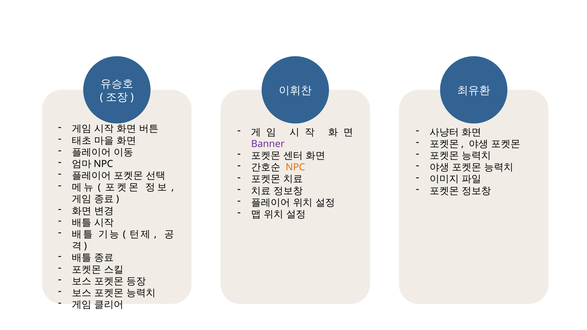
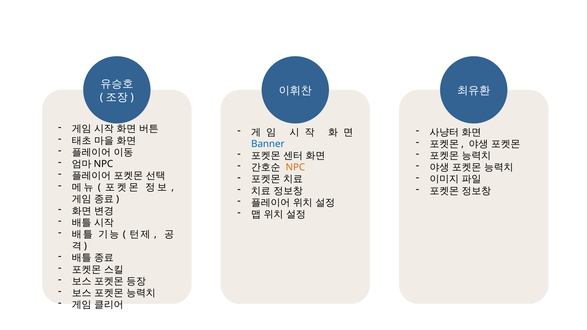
Banner colour: purple -> blue (268, 144)
